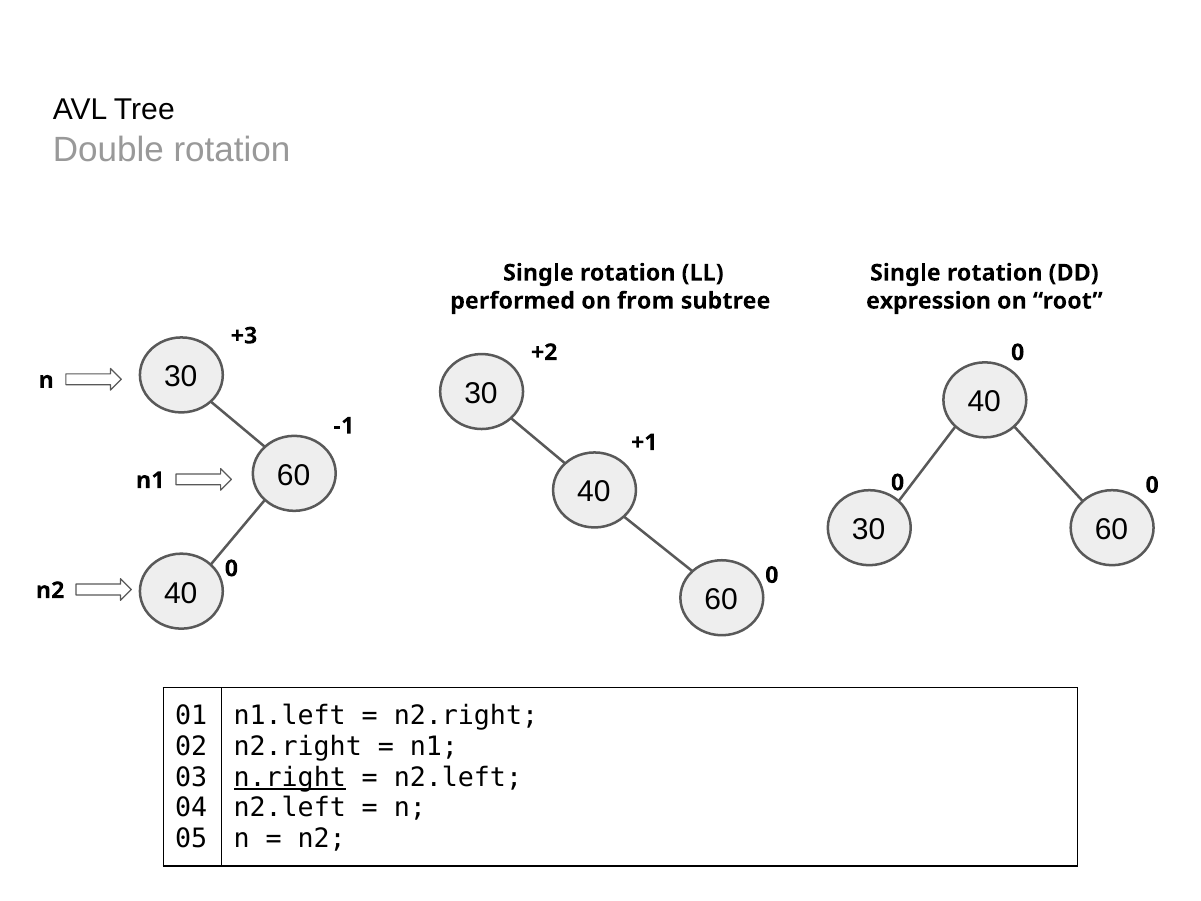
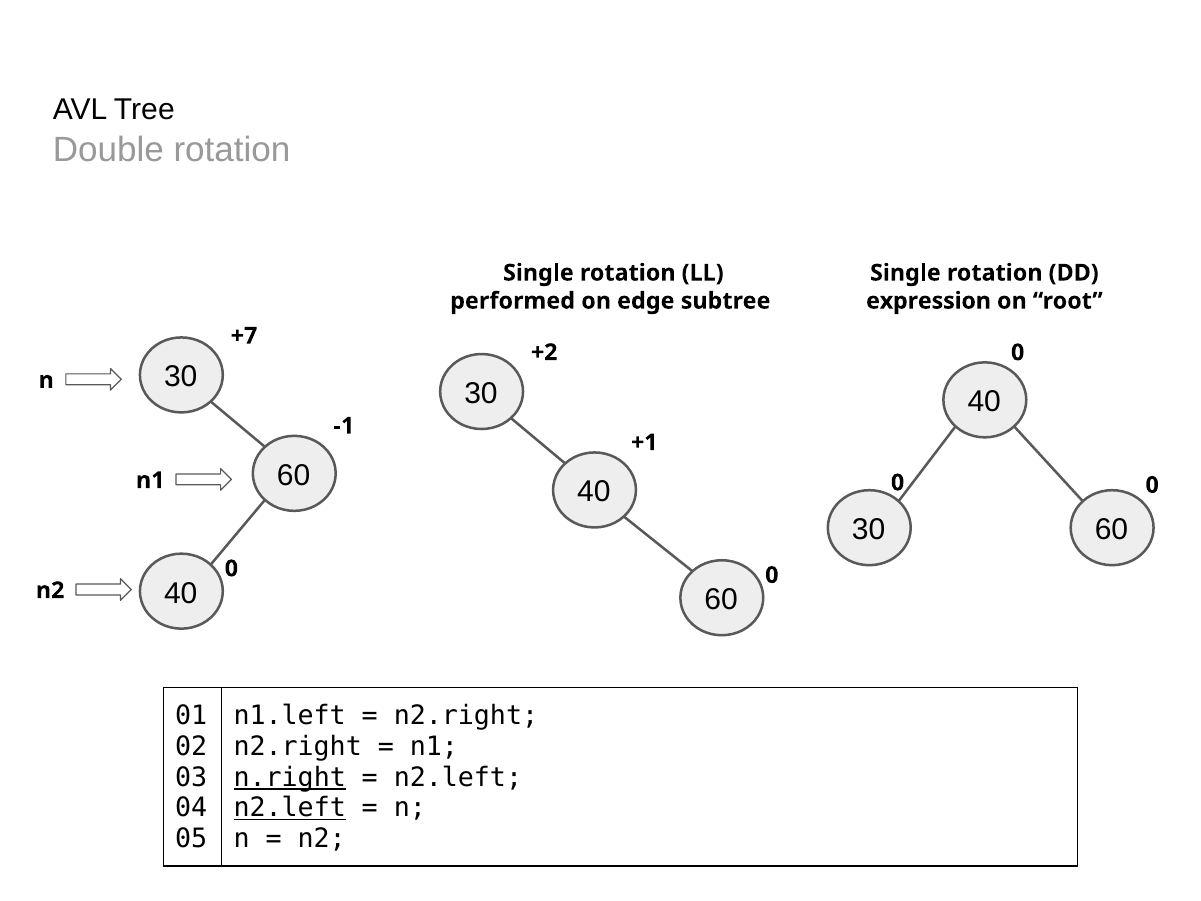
from: from -> edge (646, 301)
+3: +3 -> +7 (244, 336)
n2.left underline: none -> present (290, 808)
